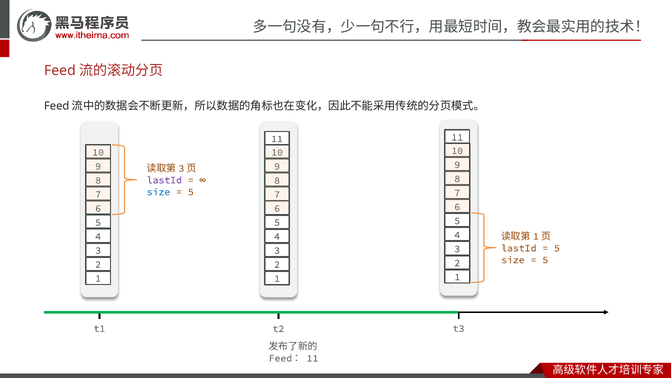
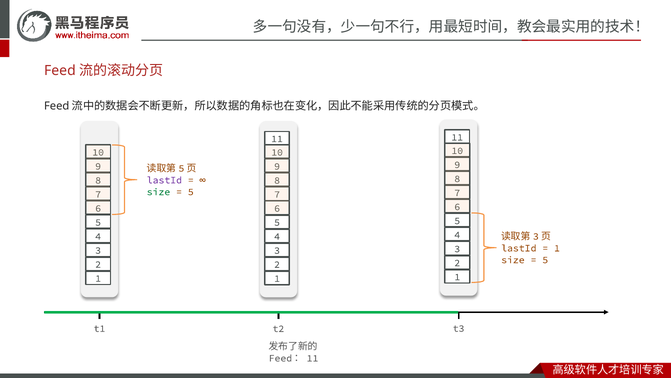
3: 3 -> 5 (181, 168)
size colour: blue -> green (158, 192)
1: 1 -> 3 (536, 236)
5: 5 -> 1 (557, 248)
